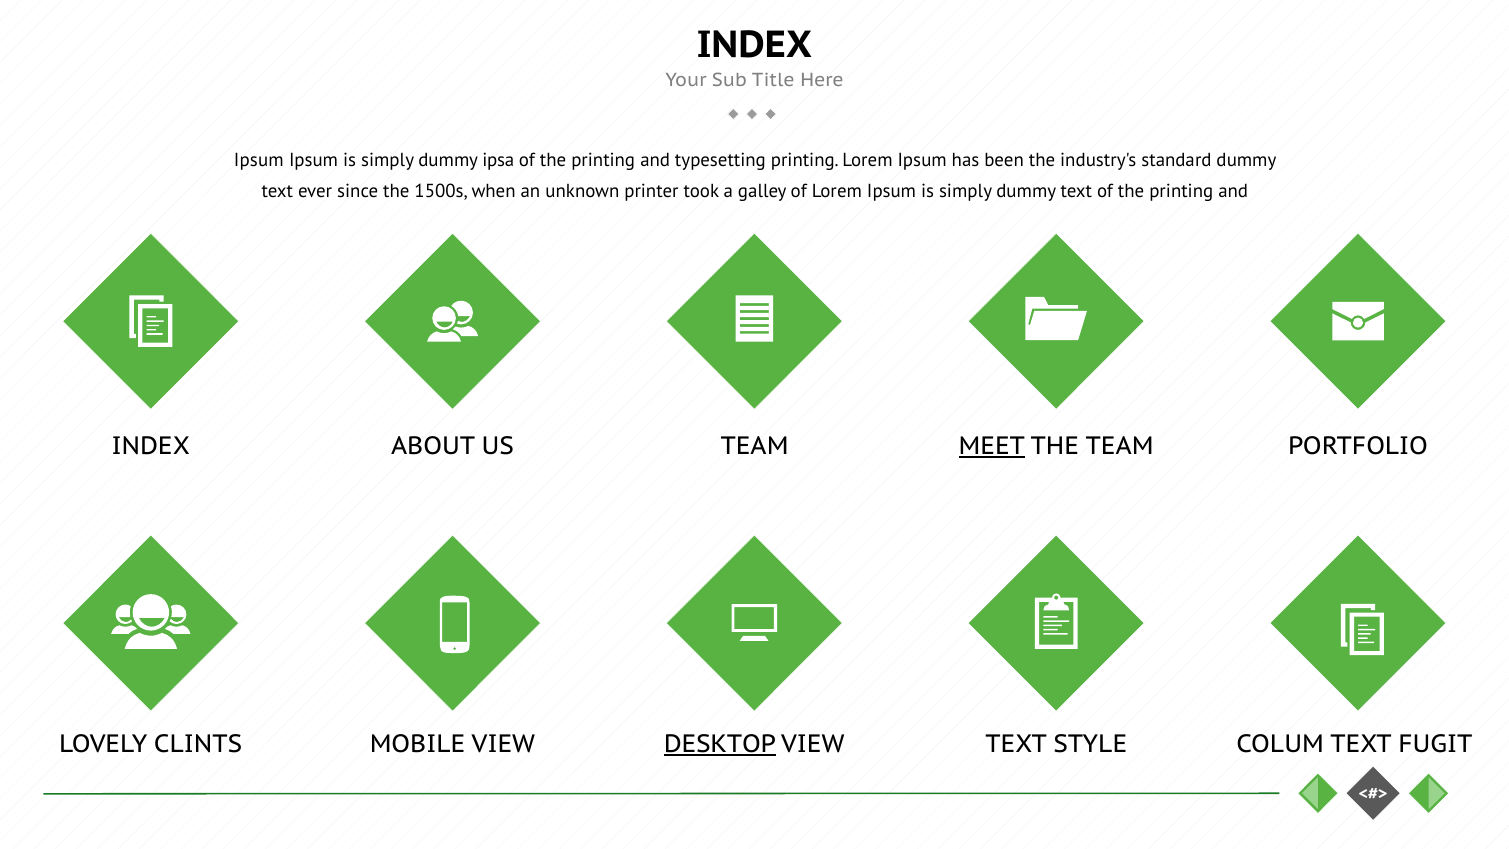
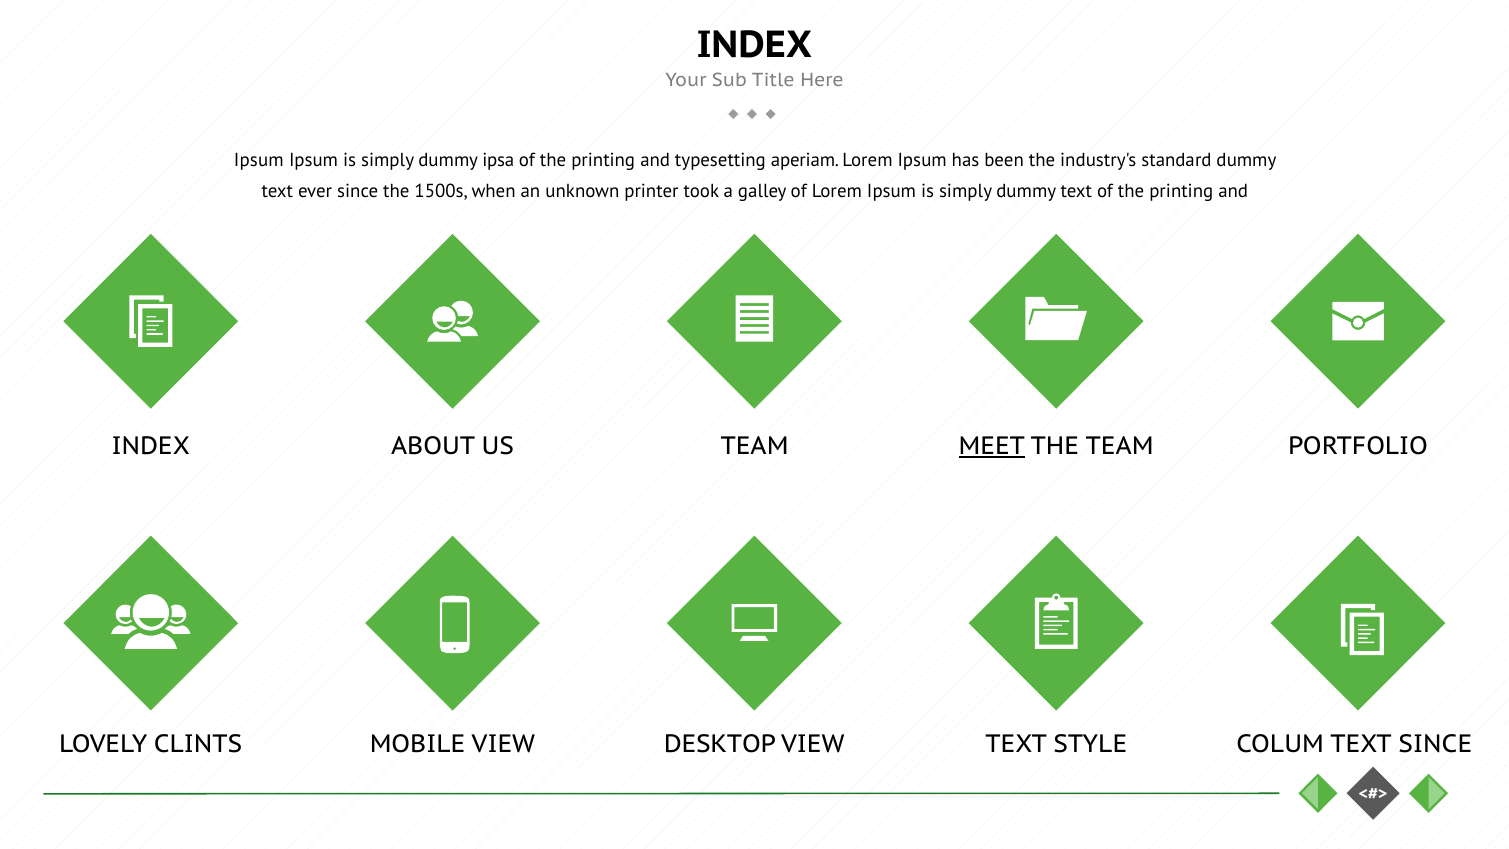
typesetting printing: printing -> aperiam (805, 160)
DESKTOP underline: present -> none (720, 744)
TEXT FUGIT: FUGIT -> SINCE (1435, 744)
